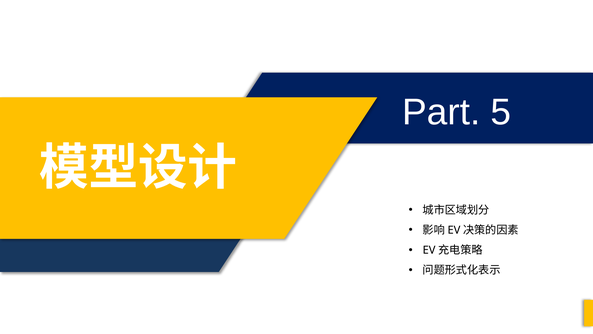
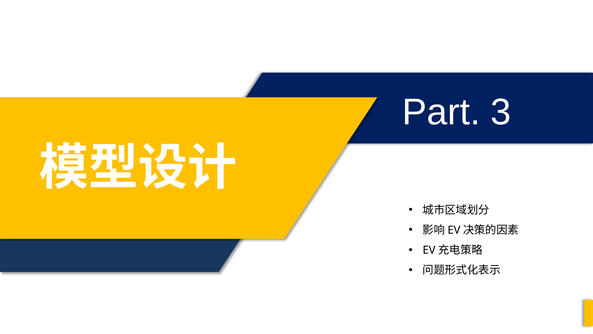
5: 5 -> 3 (501, 112)
